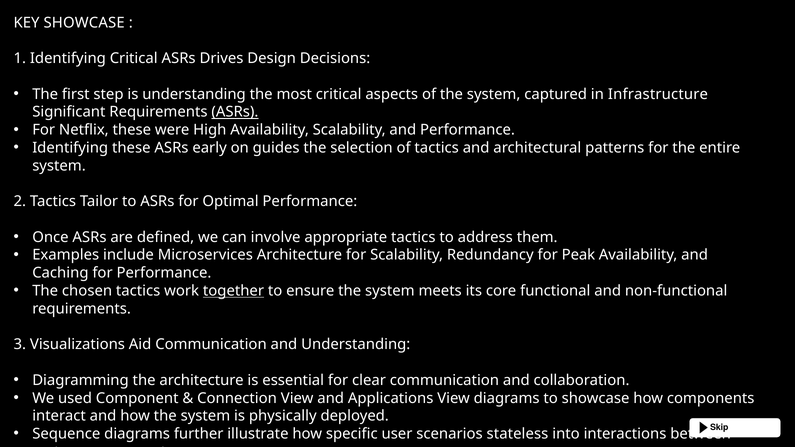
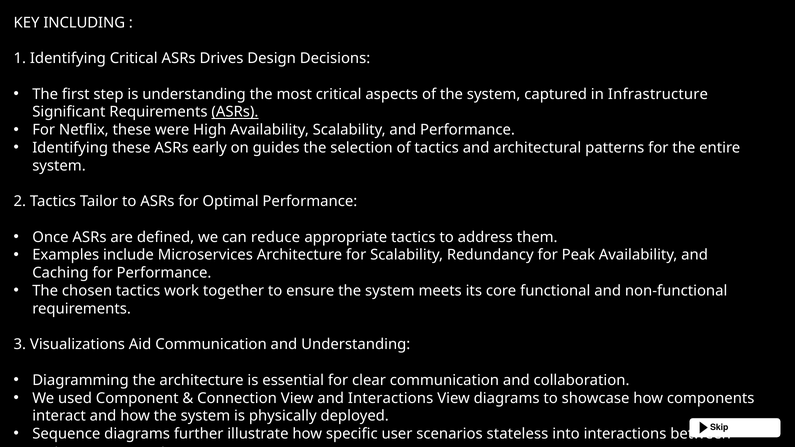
KEY SHOWCASE: SHOWCASE -> INCLUDING (84, 23)
involve: involve -> reduce (276, 237)
together underline: present -> none (234, 291)
and Applications: Applications -> Interactions (391, 398)
